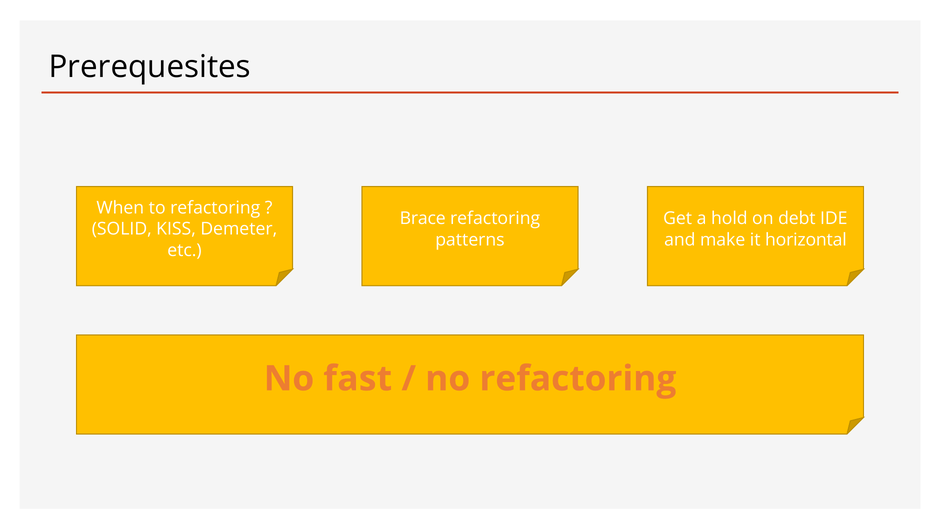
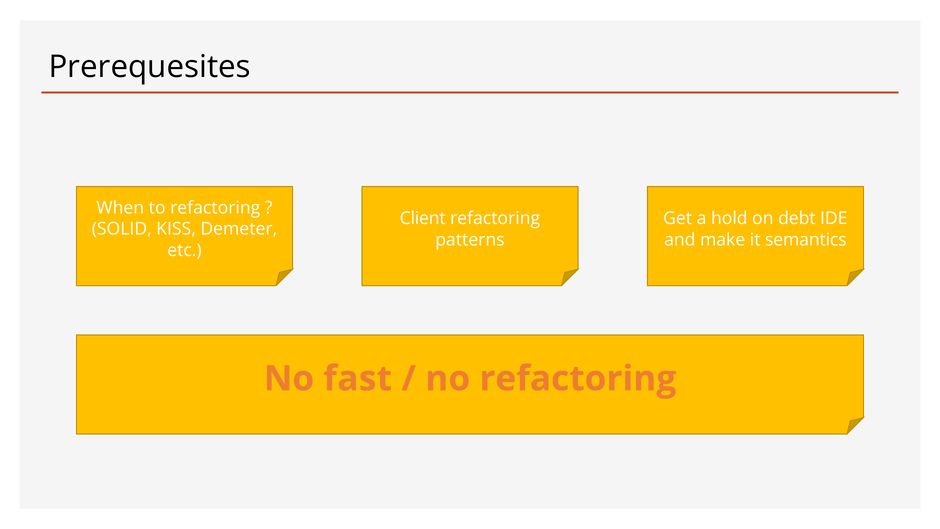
Brace: Brace -> Client (423, 218)
horizontal: horizontal -> semantics (806, 240)
